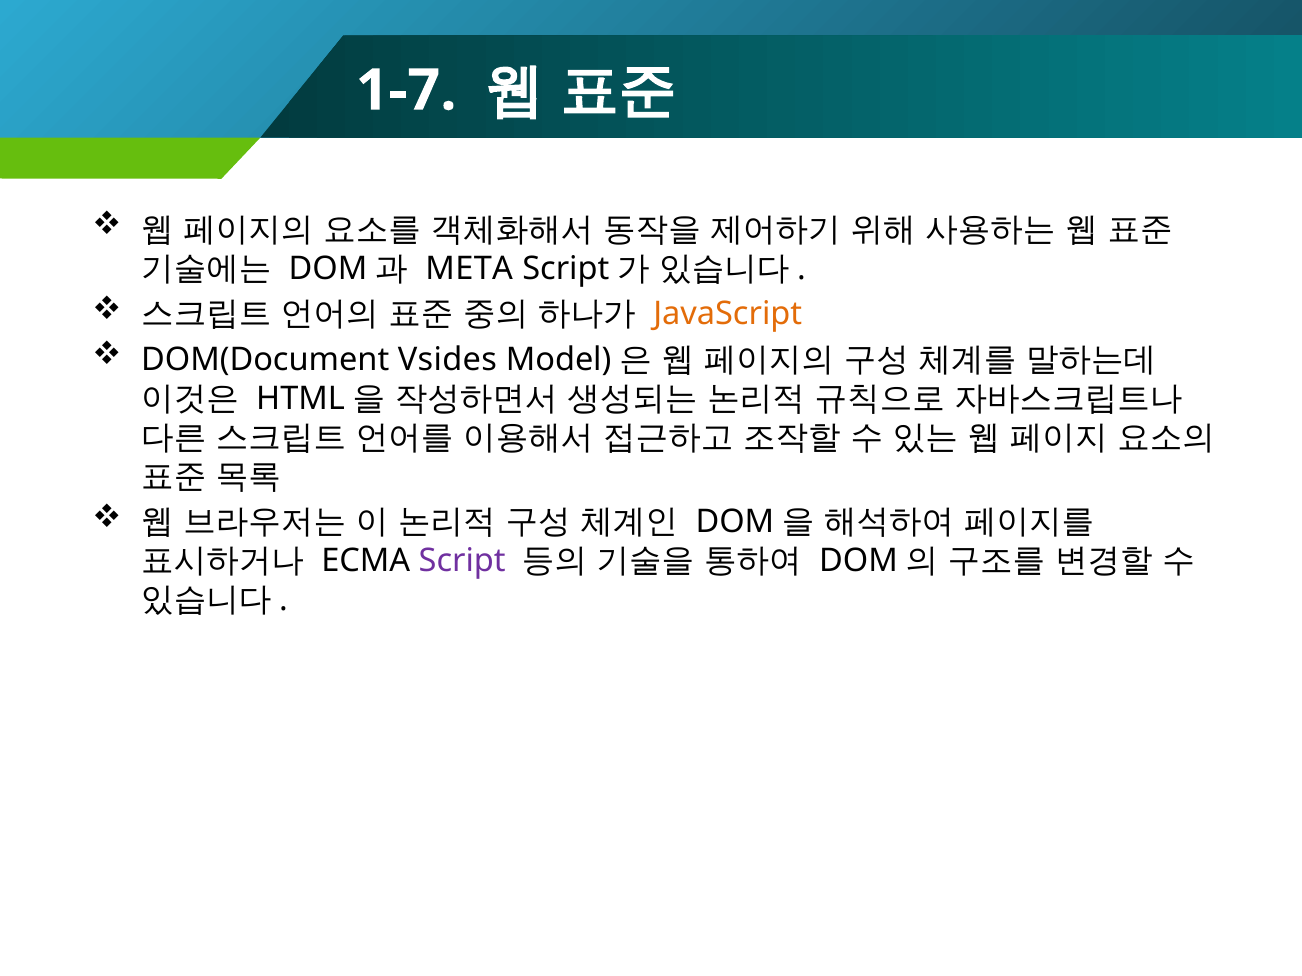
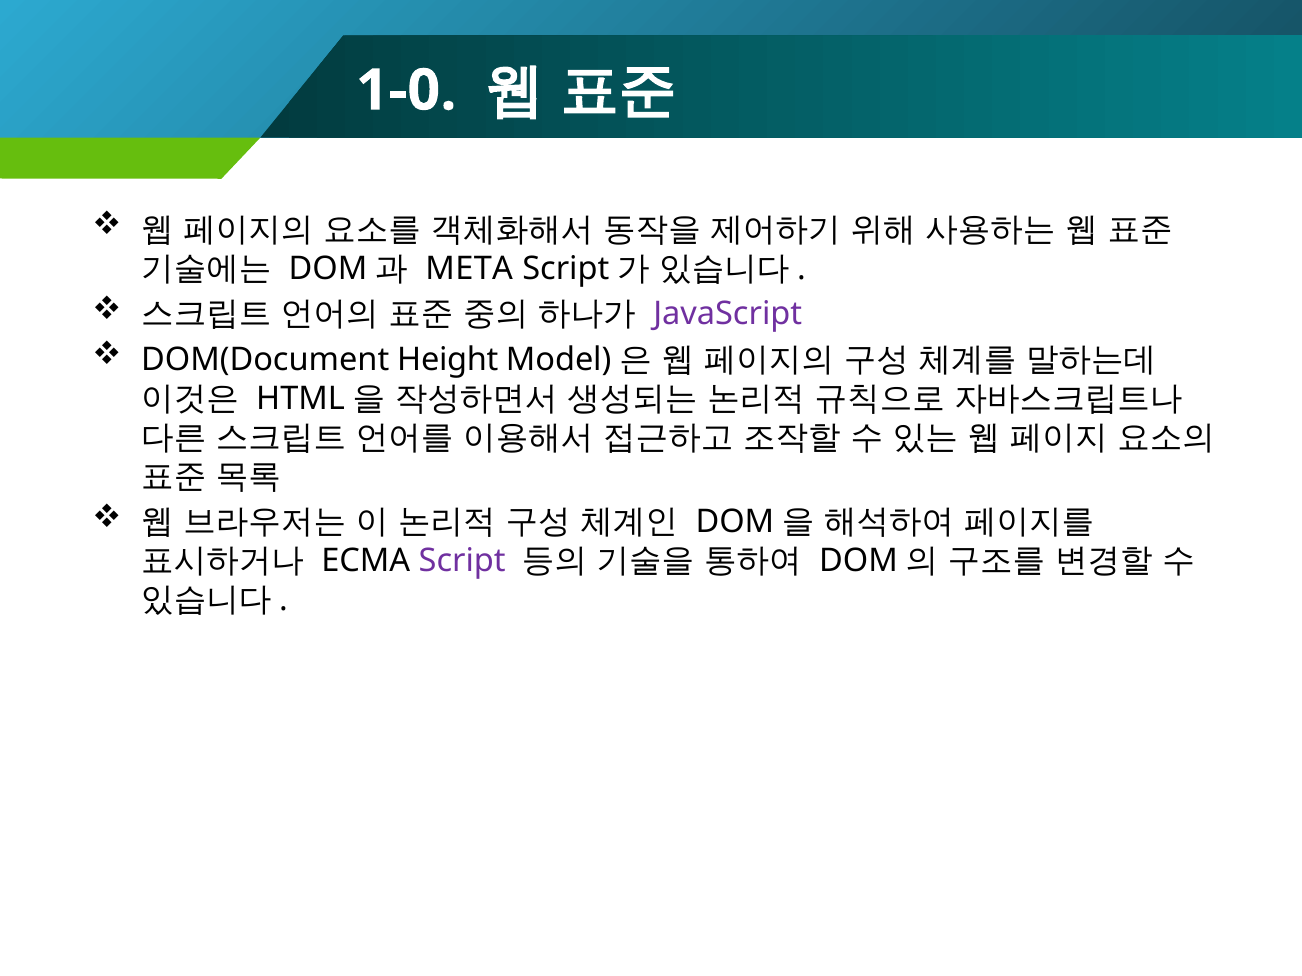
1-7: 1-7 -> 1-0 (406, 91)
JavaScript colour: orange -> purple (728, 314)
Vsides: Vsides -> Height (448, 360)
